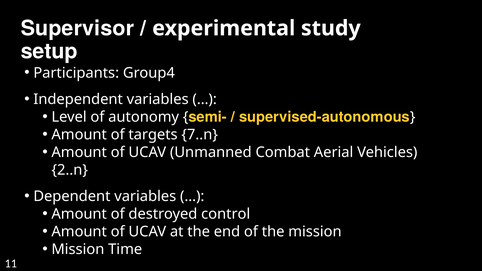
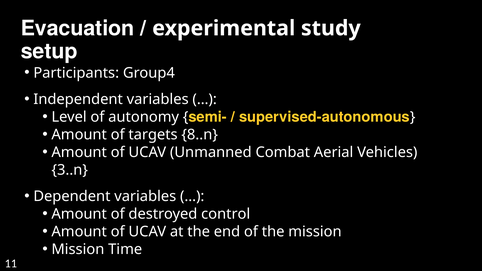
Supervisor: Supervisor -> Evacuation (78, 28)
7..n: 7..n -> 8..n (200, 135)
2..n: 2..n -> 3..n (70, 170)
